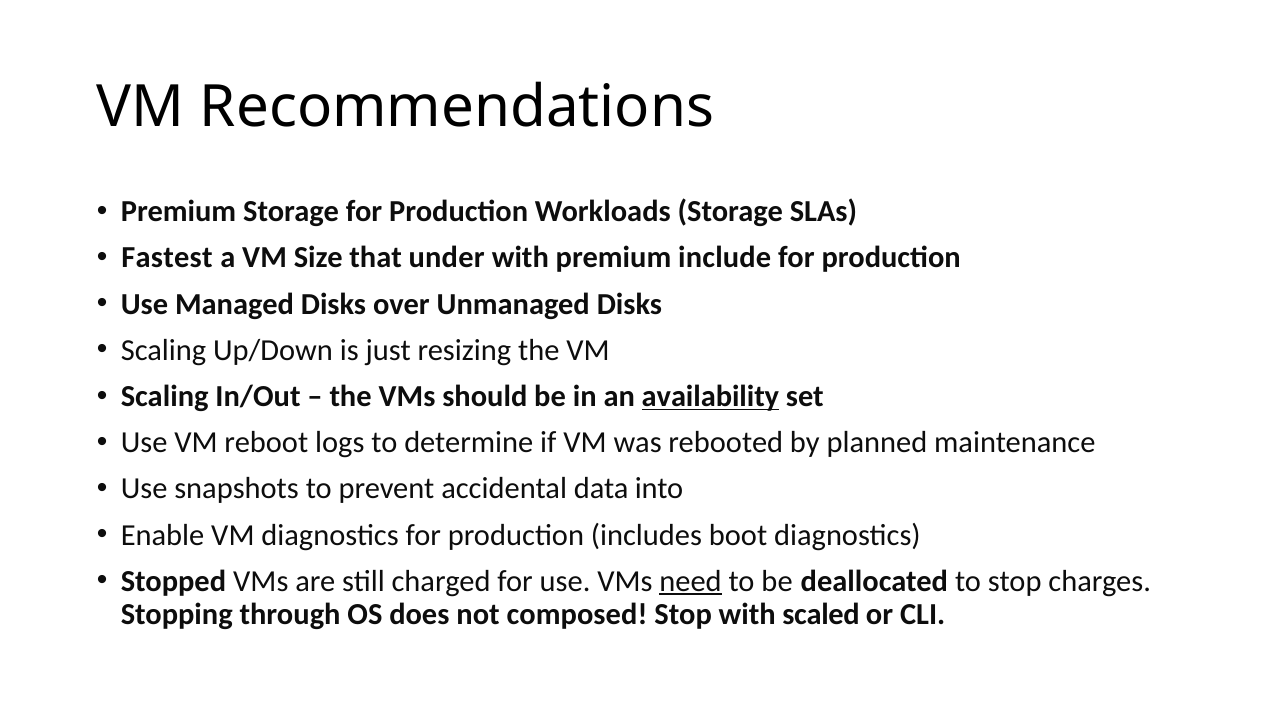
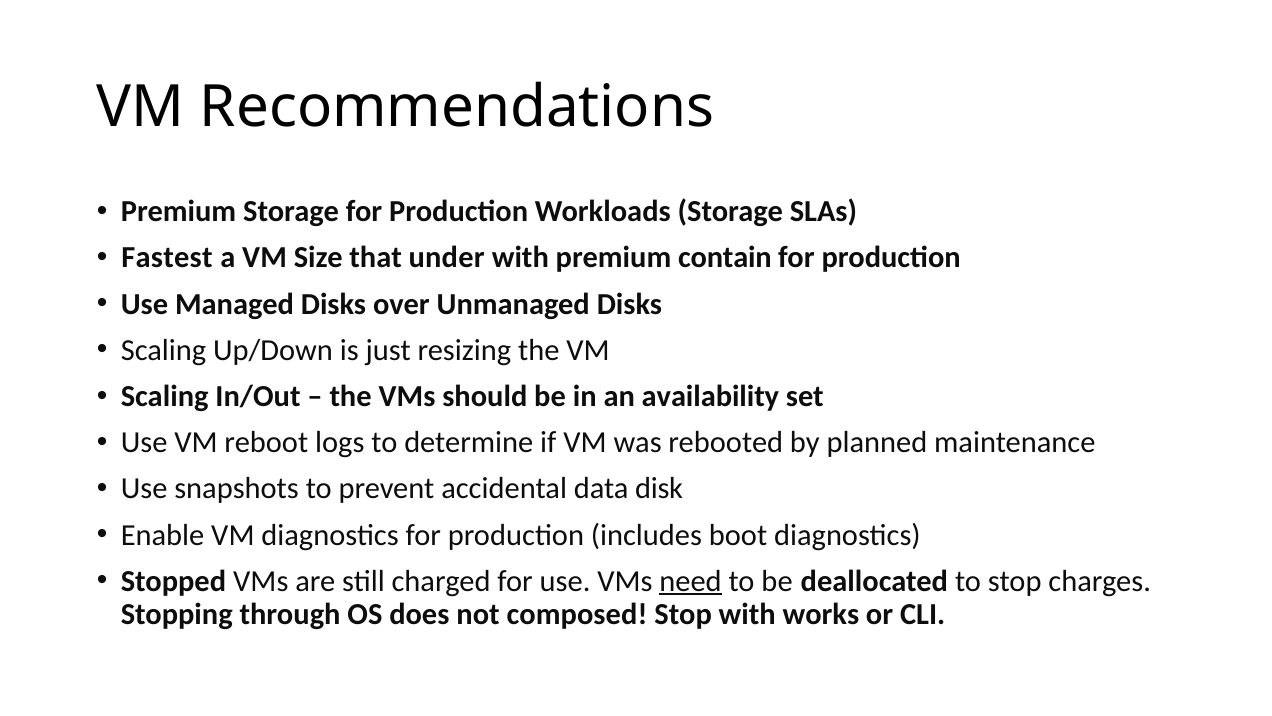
include: include -> contain (725, 258)
availability underline: present -> none (710, 396)
into: into -> disk (659, 488)
scaled: scaled -> works (821, 614)
